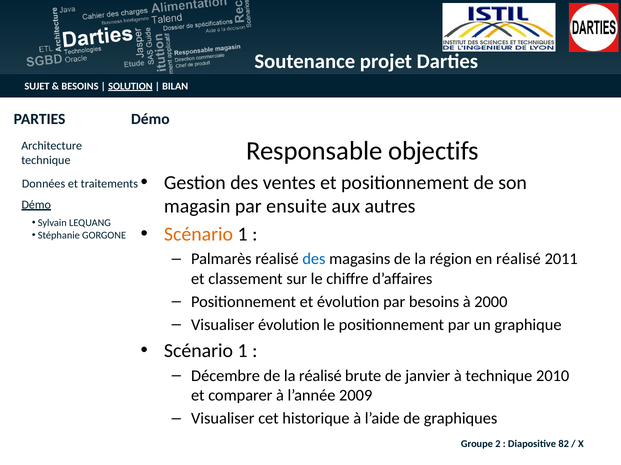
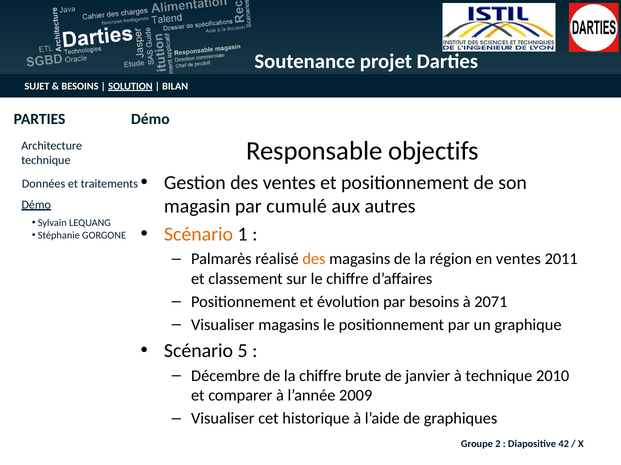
ensuite: ensuite -> cumulé (297, 207)
des colour: blue -> orange (314, 259)
en réalisé: réalisé -> ventes (518, 259)
2000: 2000 -> 2071 (491, 302)
Visualiser évolution: évolution -> magasins (289, 325)
1: 1 -> 5 (243, 351)
la réalisé: réalisé -> chiffre (320, 376)
82: 82 -> 42 (564, 445)
